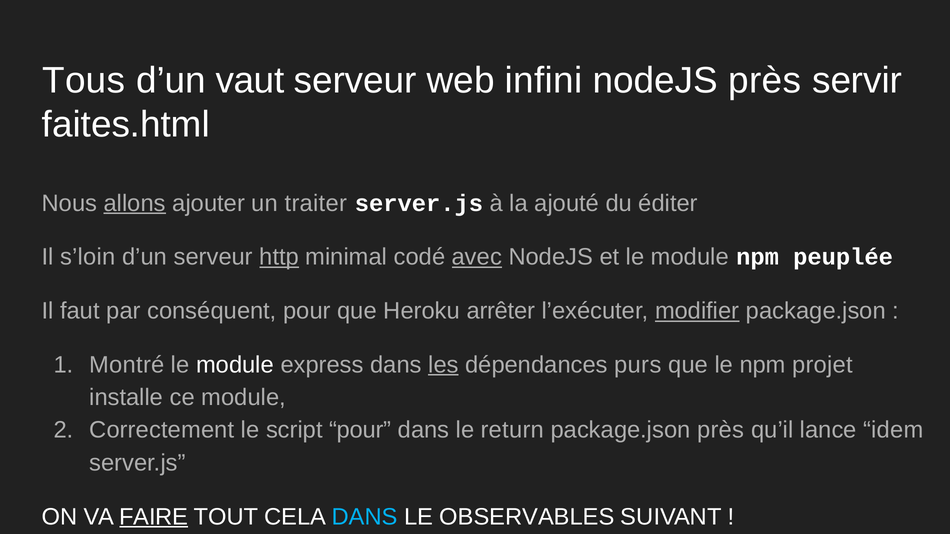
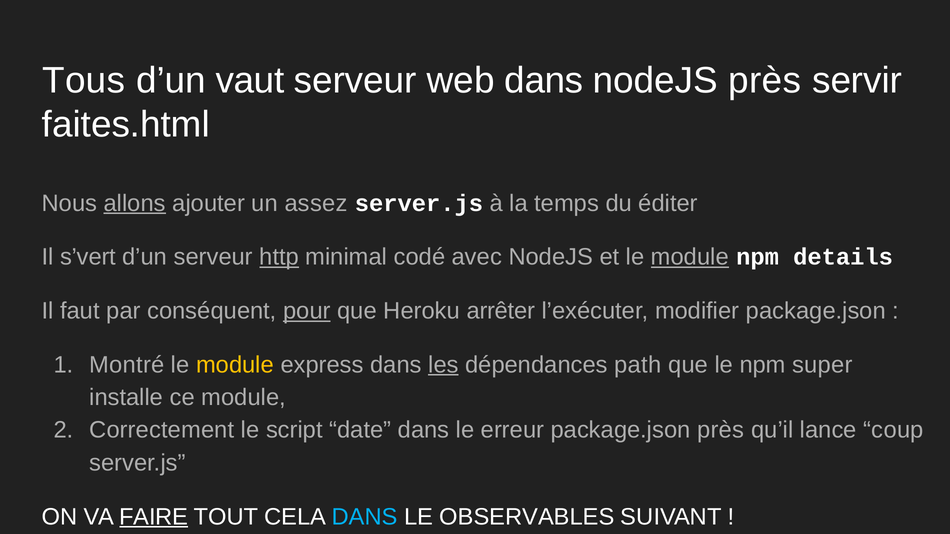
web infini: infini -> dans (544, 80)
traiter: traiter -> assez (316, 203)
ajouté: ajouté -> temps (567, 203)
s’loin: s’loin -> s’vert (88, 257)
avec underline: present -> none (477, 257)
module underline: none -> present (690, 257)
peuplée: peuplée -> details (843, 257)
pour underline: none -> present (307, 311)
modifier underline: present -> none (697, 311)
module colour: white -> yellow (235, 365)
purs: purs -> path (638, 365)
projet: projet -> super (823, 365)
script pour: pour -> date (360, 430)
return: return -> erreur (512, 430)
idem: idem -> coup (894, 430)
